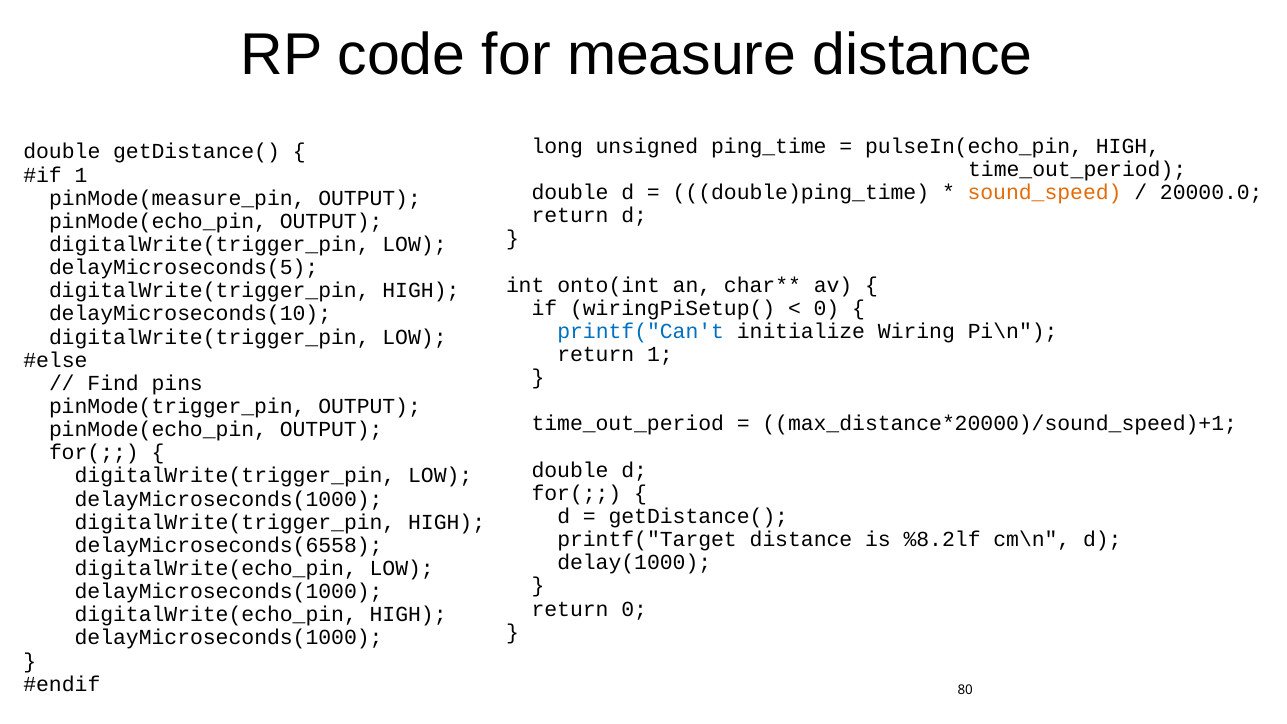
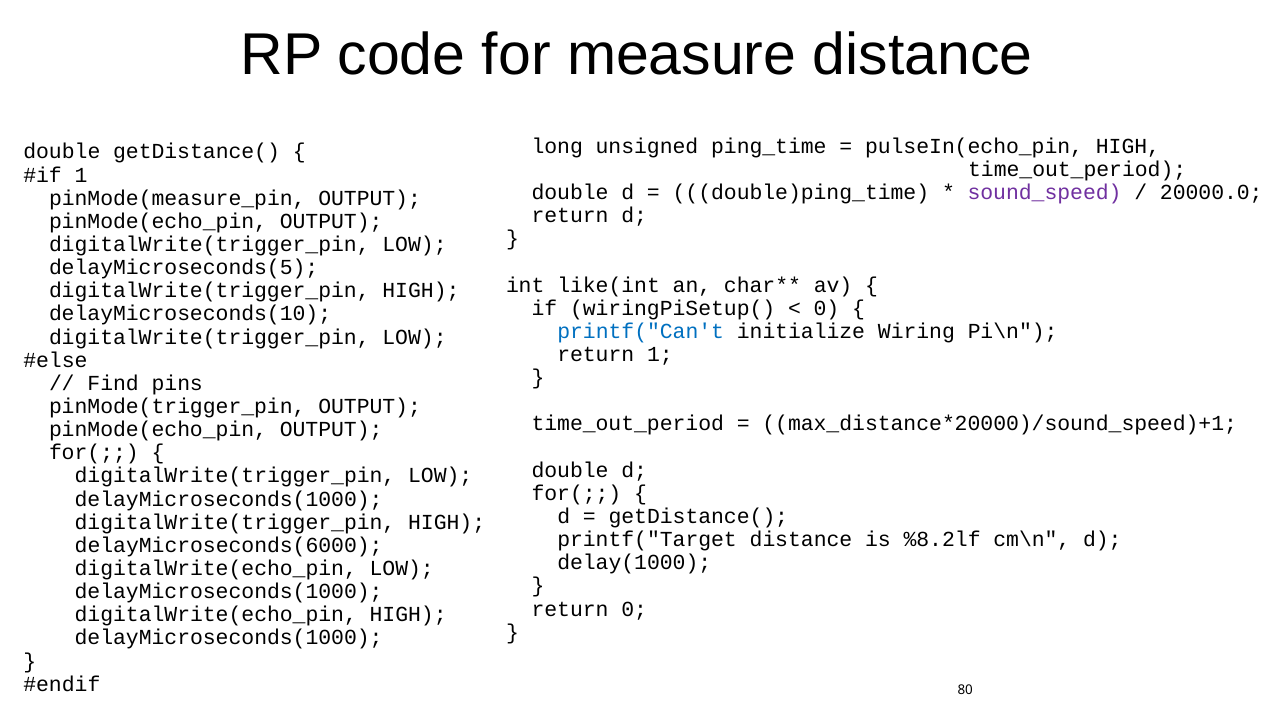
sound_speed colour: orange -> purple (1045, 192)
onto(int: onto(int -> like(int (609, 285)
delayMicroseconds(6558: delayMicroseconds(6558 -> delayMicroseconds(6000 (229, 545)
